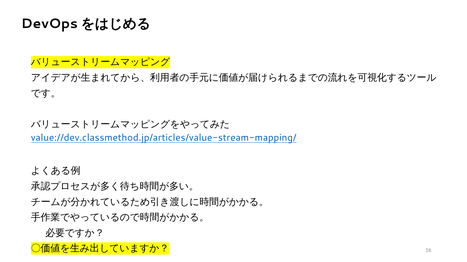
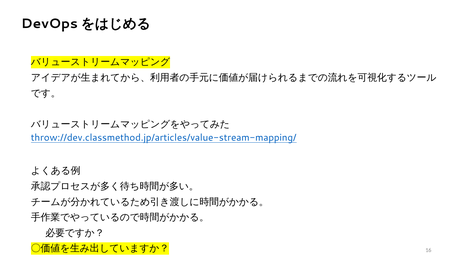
value://dev.classmethod.jp/articles/value-stream-mapping/: value://dev.classmethod.jp/articles/value-stream-mapping/ -> throw://dev.classmethod.jp/articles/value-stream-mapping/ (164, 138)
